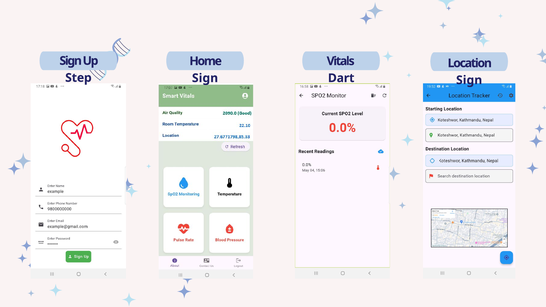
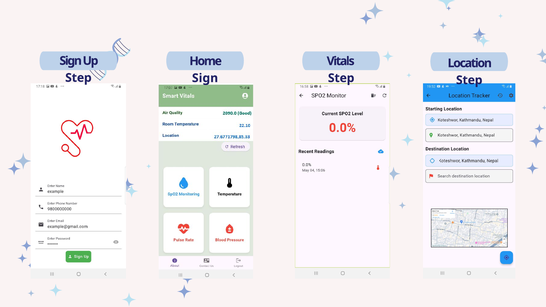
Dart: Dart -> Step (341, 78)
Sign: Sign -> Step (469, 80)
